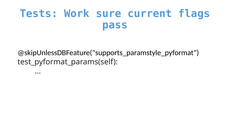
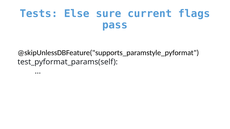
Work: Work -> Else (77, 14)
